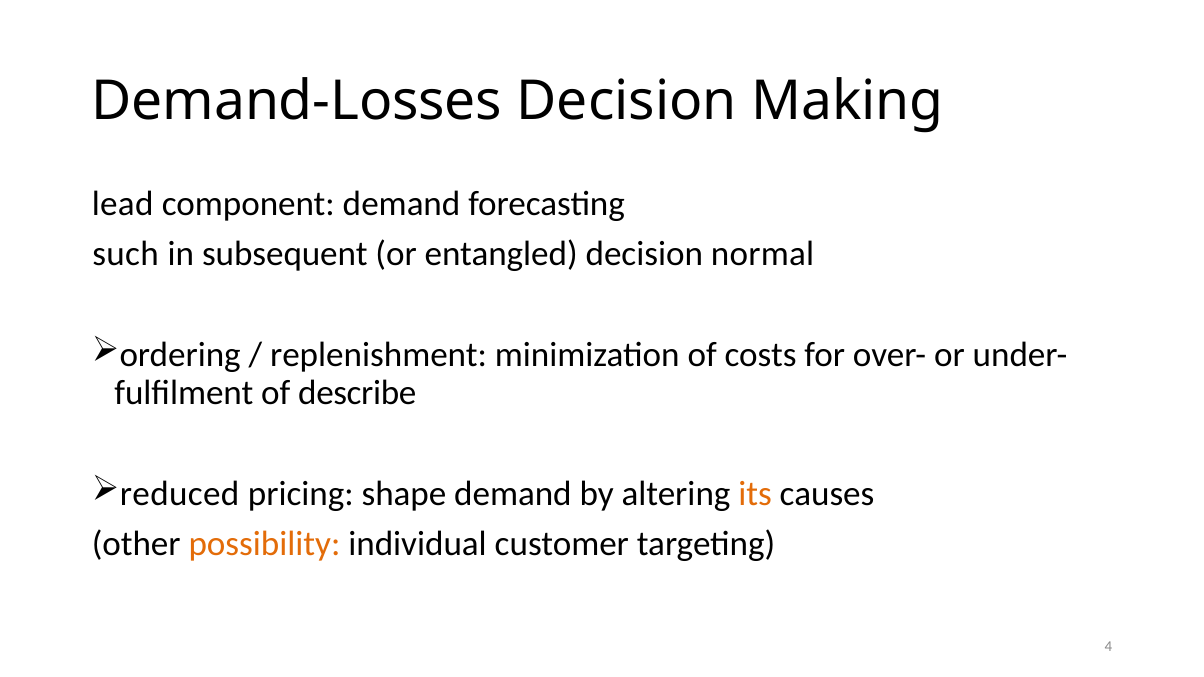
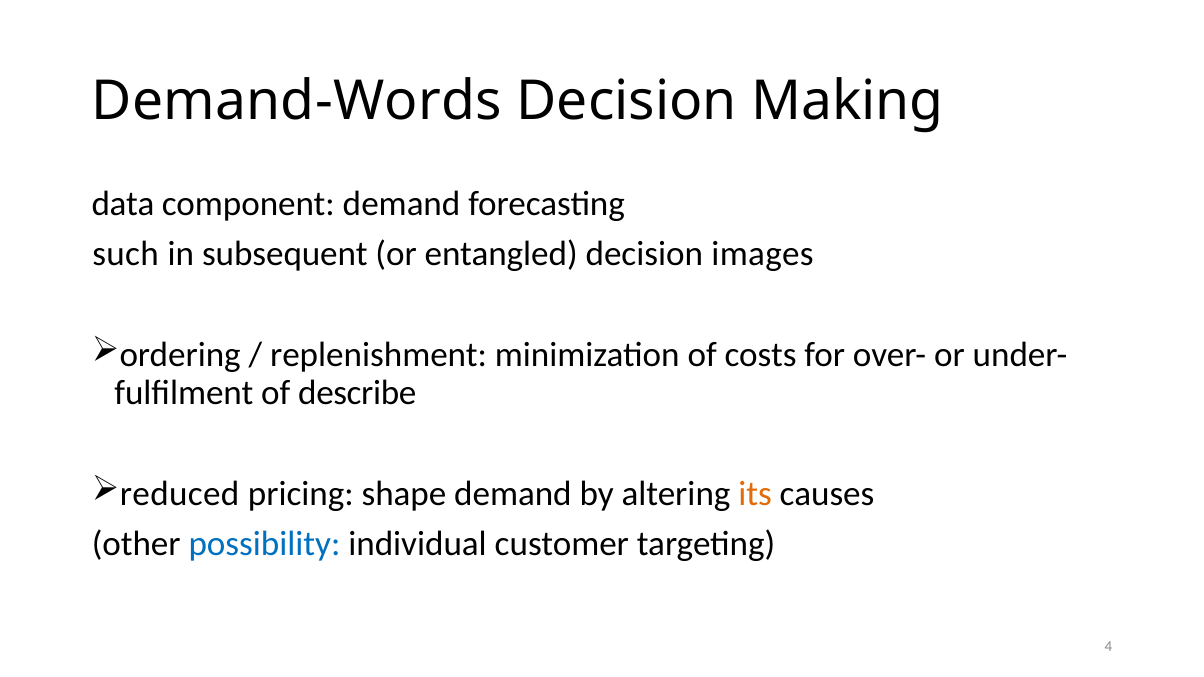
Demand-Losses: Demand-Losses -> Demand-Words (297, 101)
lead: lead -> data (123, 204)
normal: normal -> images (763, 254)
possibility colour: orange -> blue (264, 544)
